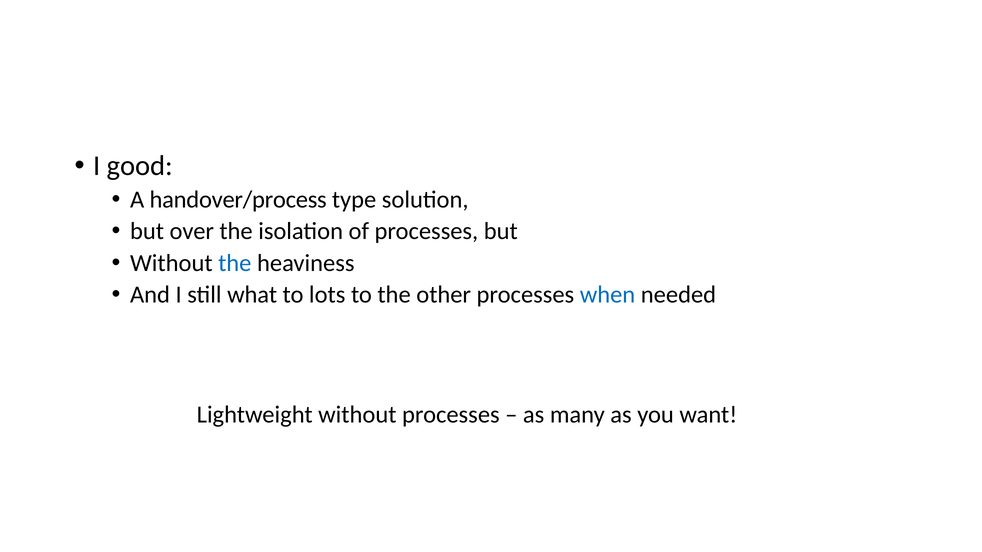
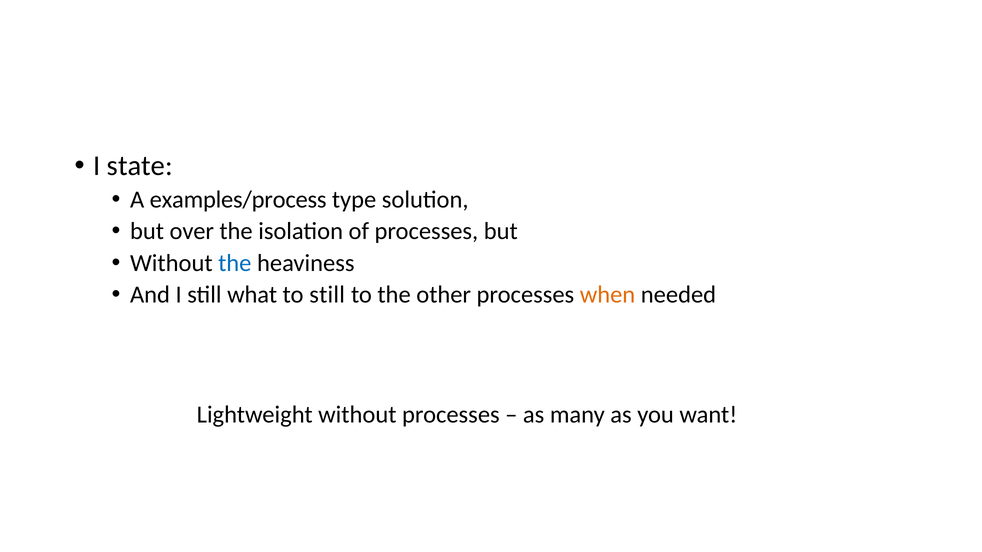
good: good -> state (140, 166)
handover/process: handover/process -> examples/process (238, 200)
to lots: lots -> still (327, 295)
when colour: blue -> orange (608, 295)
